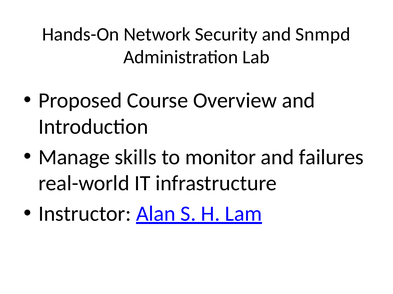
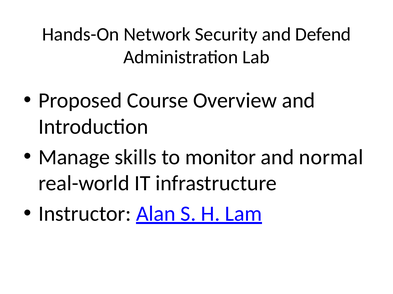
Snmpd: Snmpd -> Defend (323, 34)
failures: failures -> normal (331, 157)
